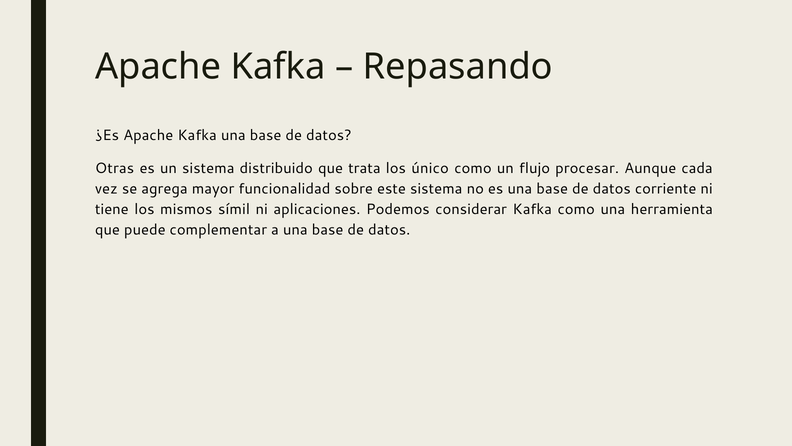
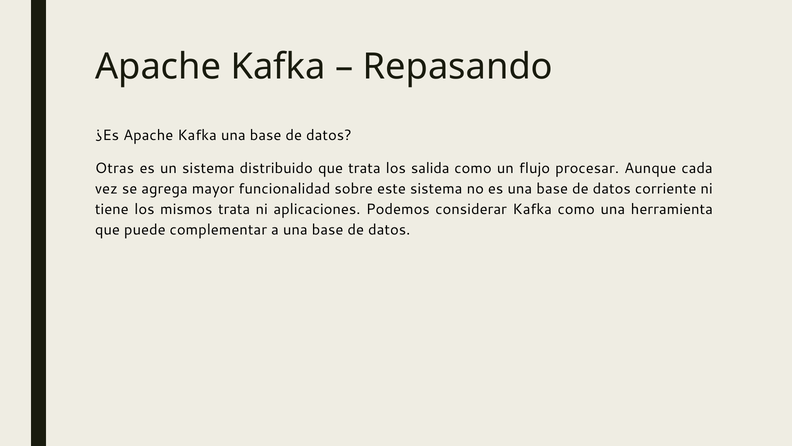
único: único -> salida (430, 168)
mismos símil: símil -> trata (234, 209)
